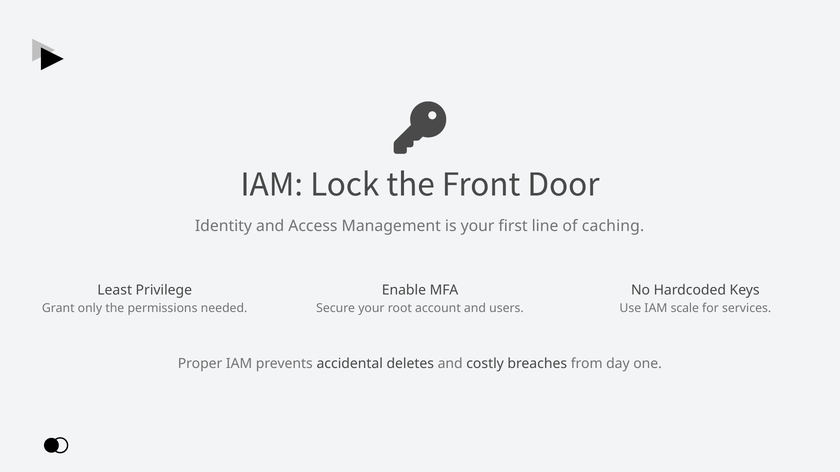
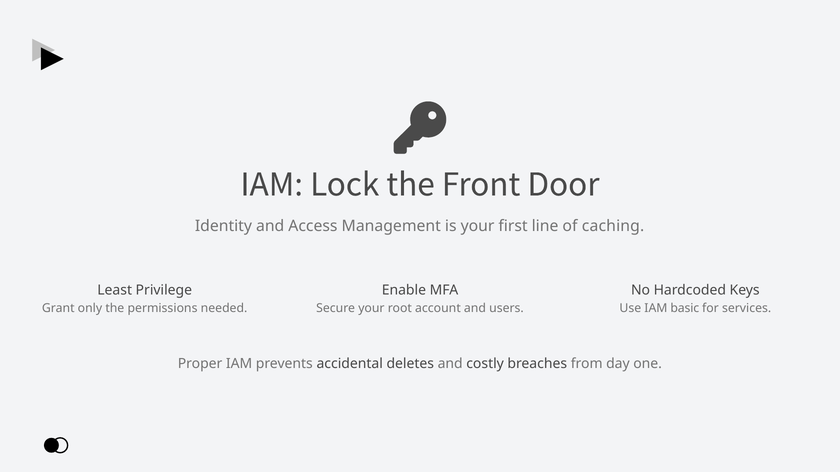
scale: scale -> basic (685, 309)
